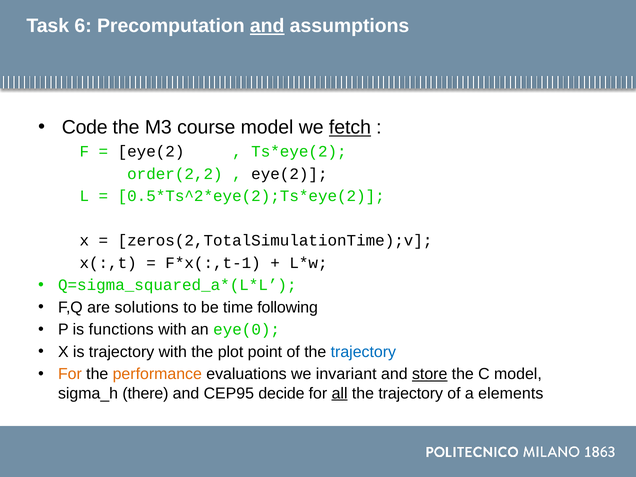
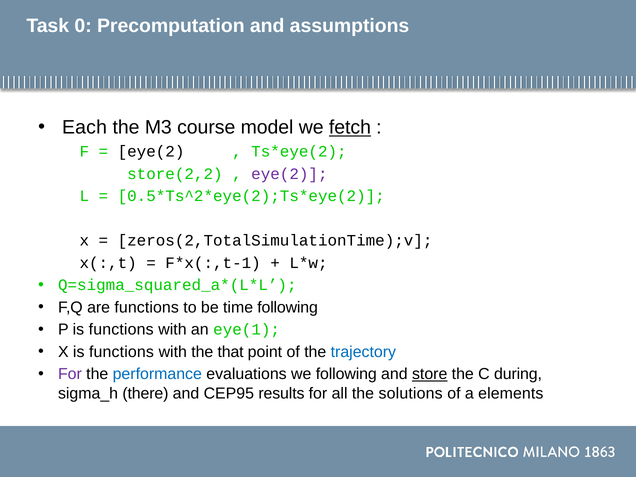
6: 6 -> 0 (83, 26)
and underline: present -> none (267, 26)
Code: Code -> Each (85, 127)
order(2,2: order(2,2 -> store(2,2 (175, 174)
eye(2 colour: black -> purple (289, 174)
are solutions: solutions -> functions (147, 307)
eye(0: eye(0 -> eye(1 (247, 330)
X is trajectory: trajectory -> functions (121, 352)
plot: plot -> that (231, 352)
For colour: orange -> purple (70, 374)
performance colour: orange -> blue (157, 374)
we invariant: invariant -> following (346, 374)
C model: model -> during (518, 374)
decide: decide -> results (281, 393)
all underline: present -> none (340, 393)
trajectory: trajectory -> solutions (411, 393)
